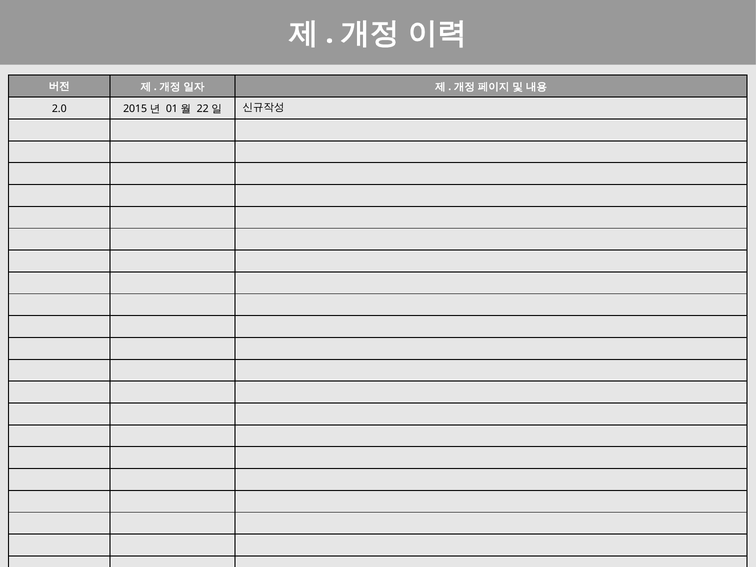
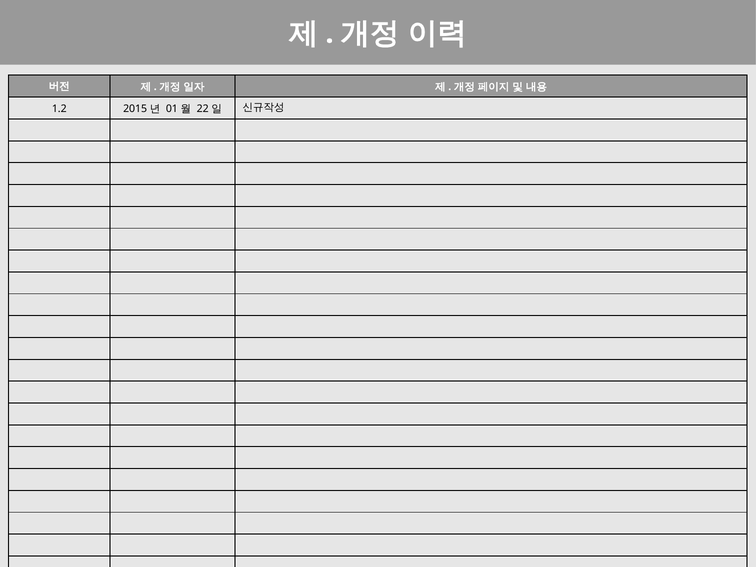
2.0: 2.0 -> 1.2 (59, 109)
